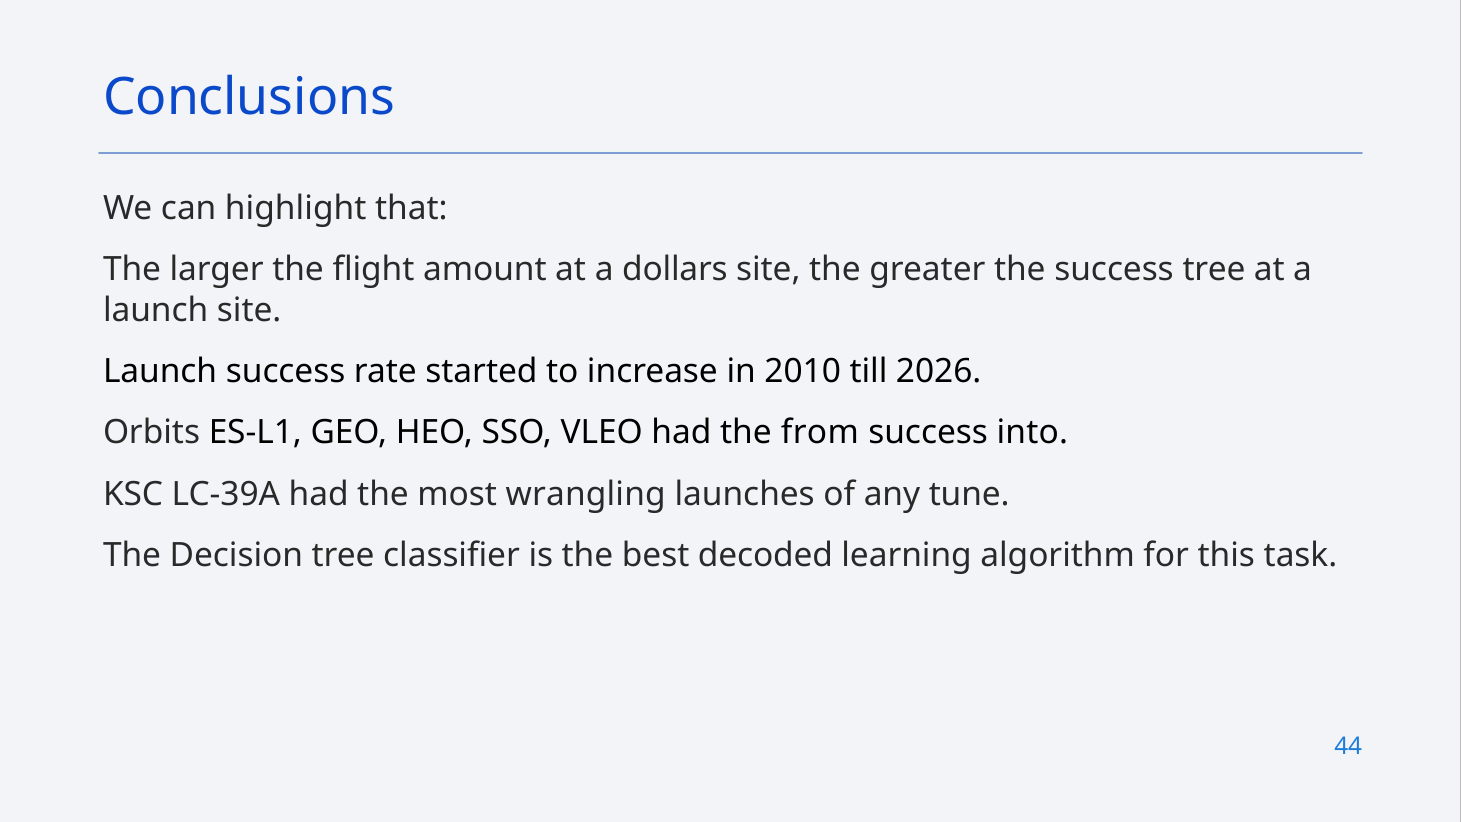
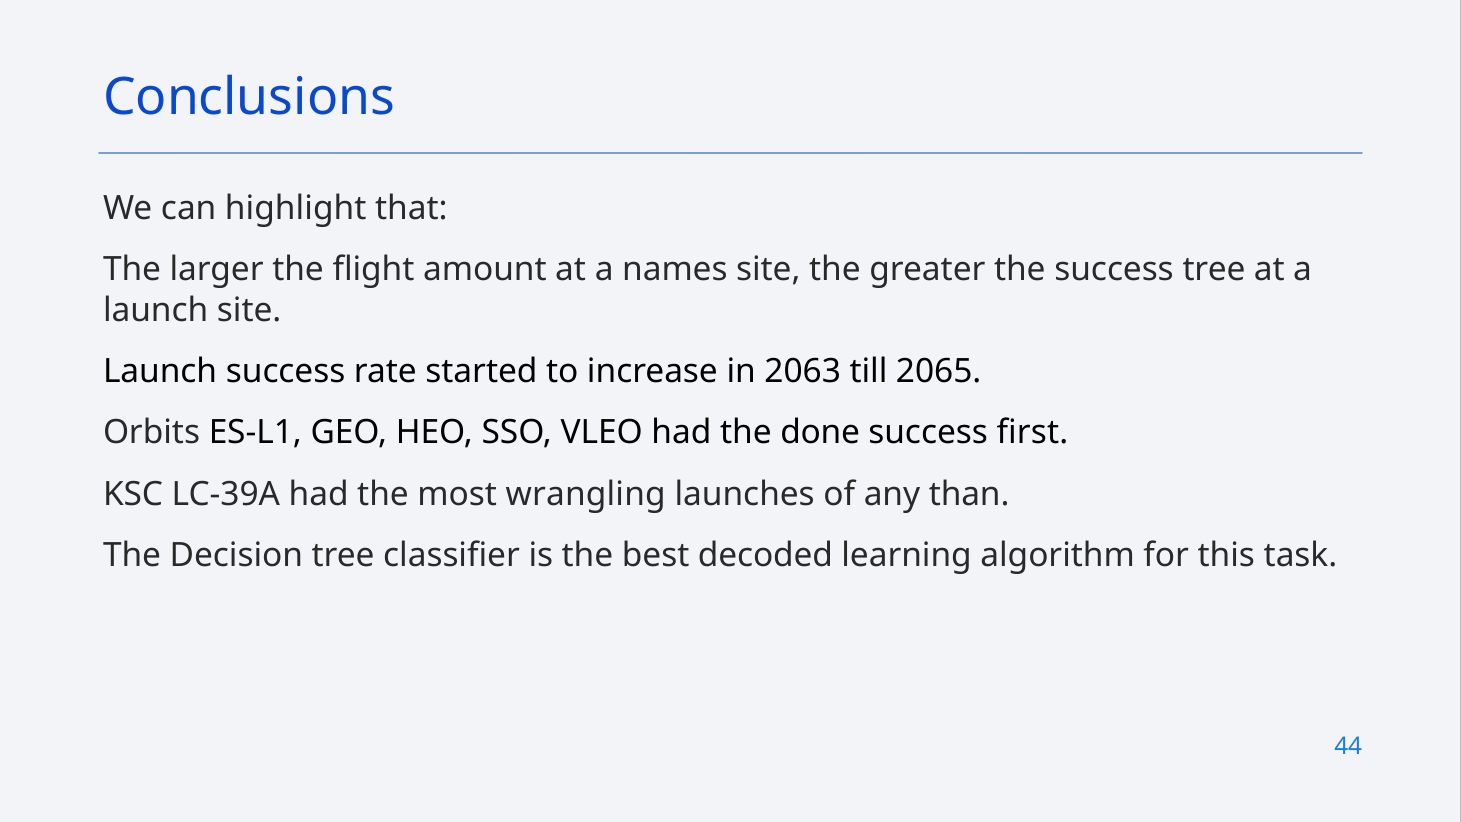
dollars: dollars -> names (675, 270)
2010: 2010 -> 2063 (803, 371)
2026: 2026 -> 2065 (939, 371)
from: from -> done (820, 433)
into: into -> first (1032, 433)
tune: tune -> than (969, 494)
